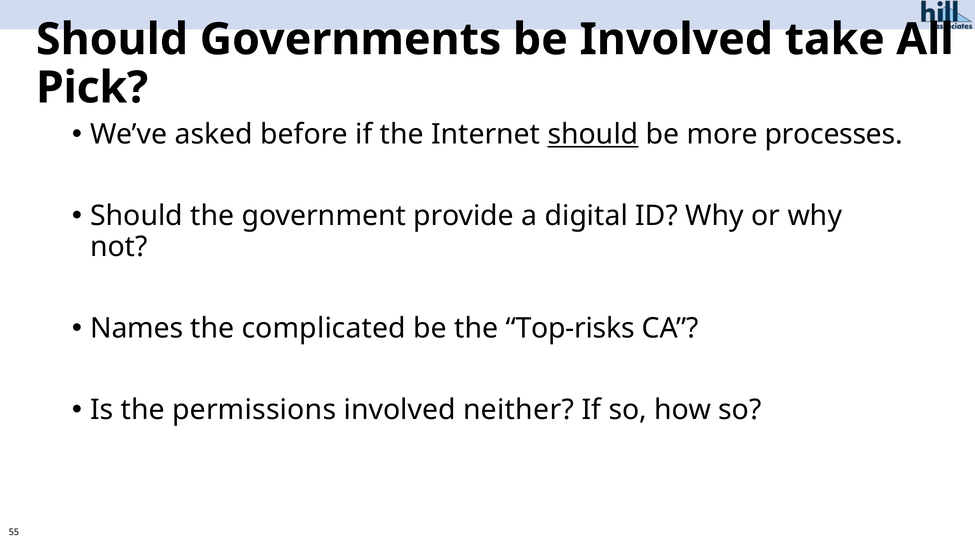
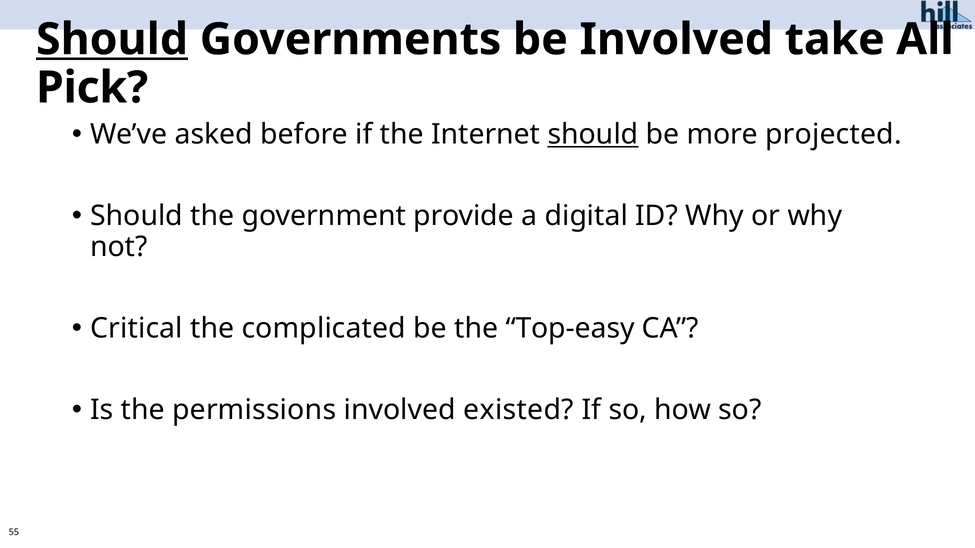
Should underline: none -> present (112, 40)
processes: processes -> projected (833, 135)
Names: Names -> Critical (137, 329)
Top-risks: Top-risks -> Top-easy (570, 329)
neither: neither -> existed (519, 410)
